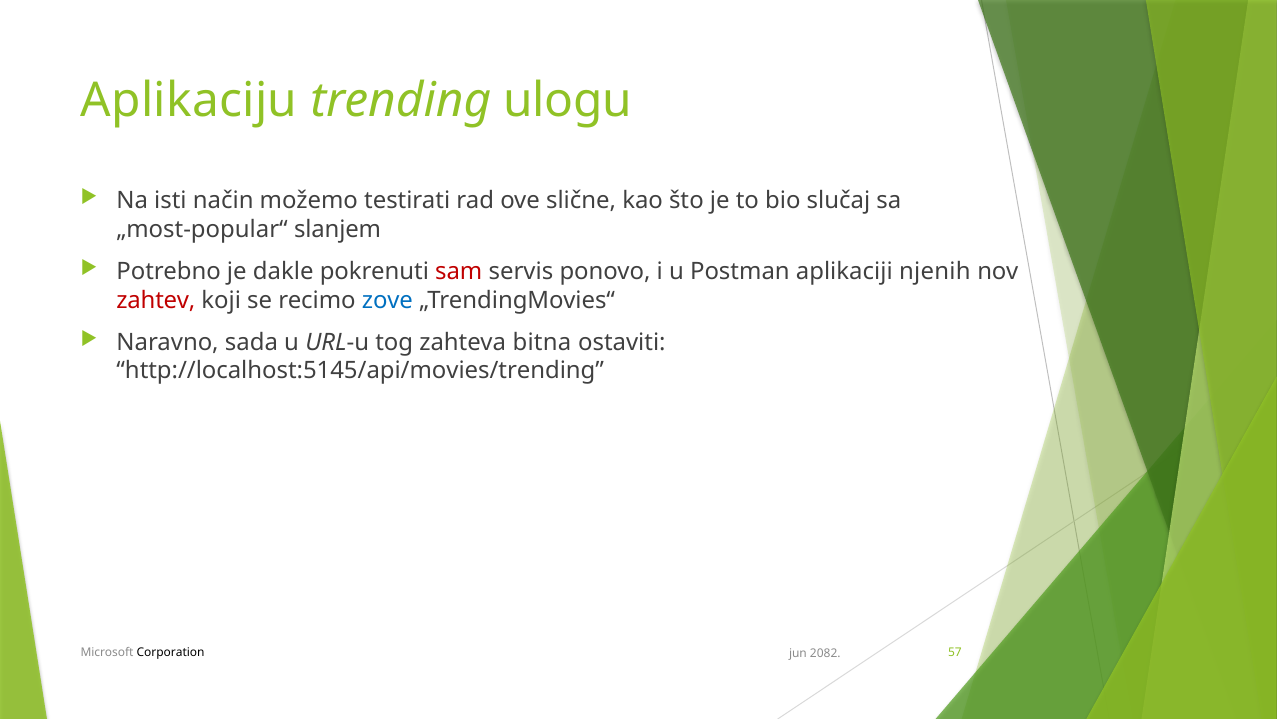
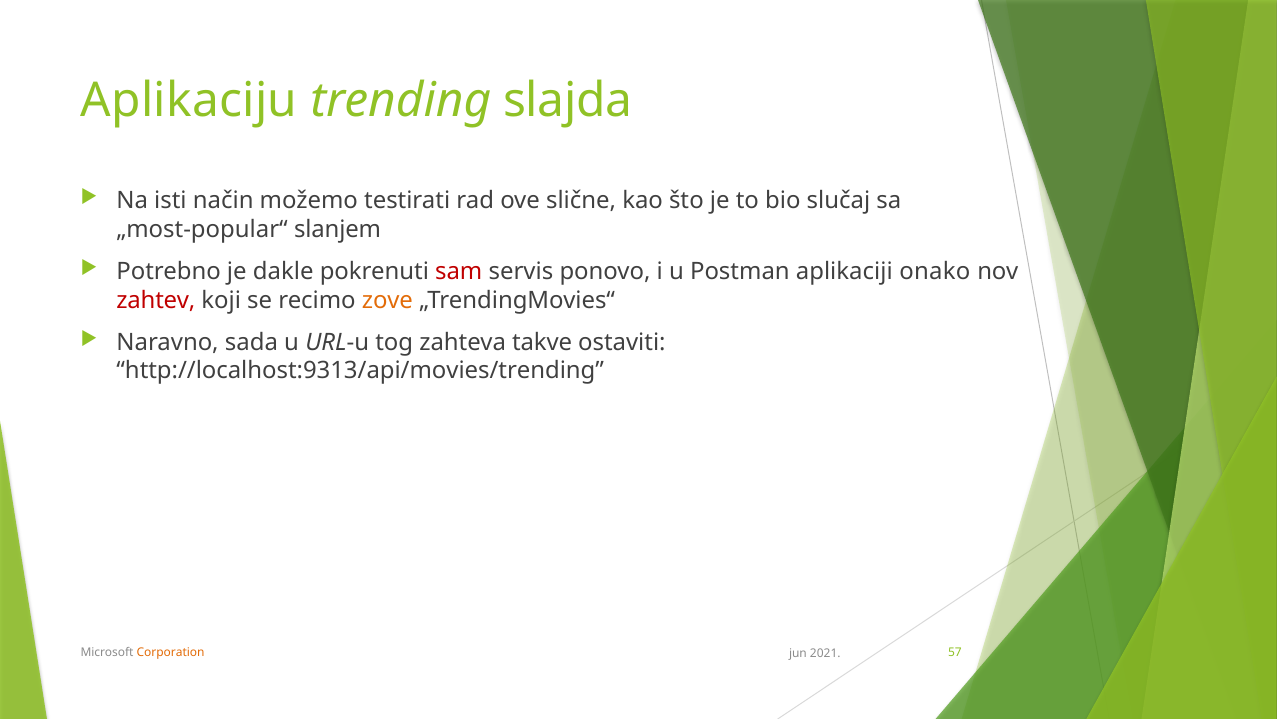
ulogu: ulogu -> slajda (568, 101)
njenih: njenih -> onako (935, 271)
zove colour: blue -> orange (387, 300)
bitna: bitna -> takve (542, 342)
http://localhost:5145/api/movies/trending: http://localhost:5145/api/movies/trending -> http://localhost:9313/api/movies/trending (360, 371)
Corporation colour: black -> orange (171, 652)
2082: 2082 -> 2021 (825, 653)
